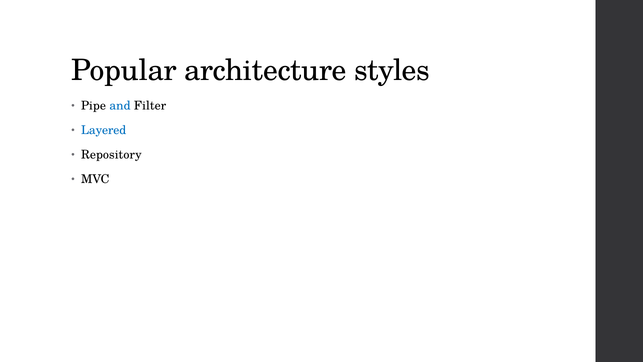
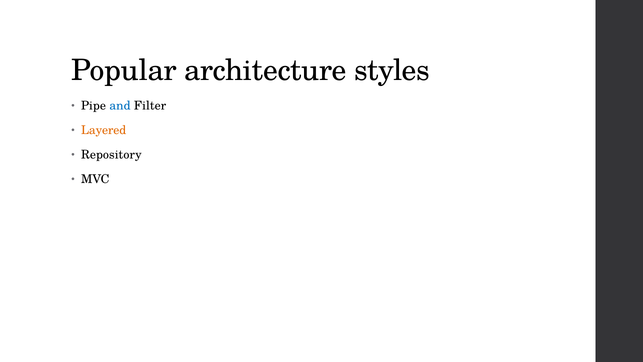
Layered colour: blue -> orange (104, 130)
